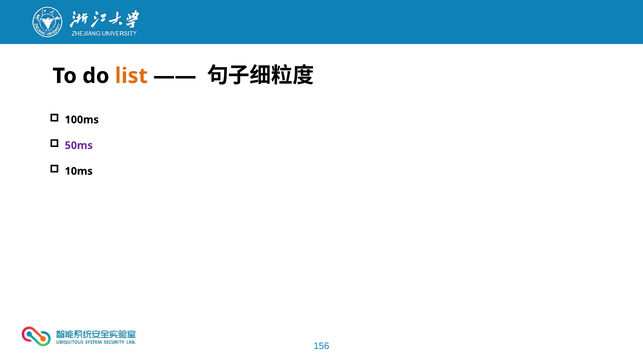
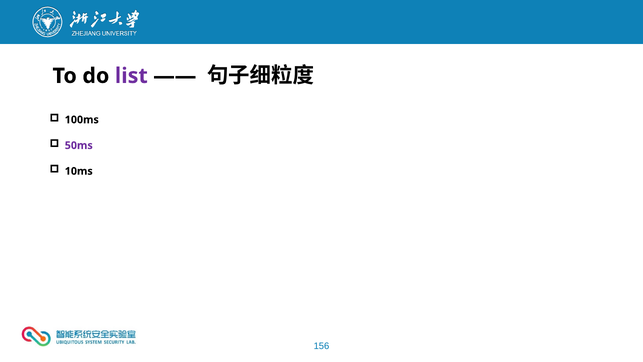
list colour: orange -> purple (131, 76)
